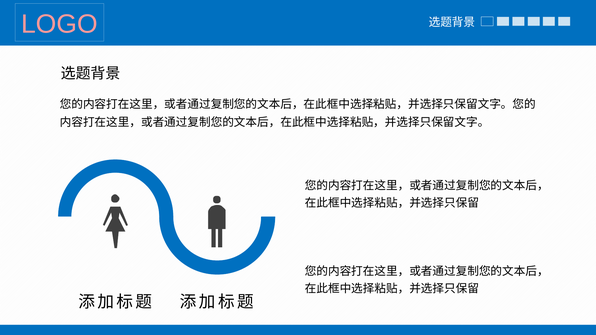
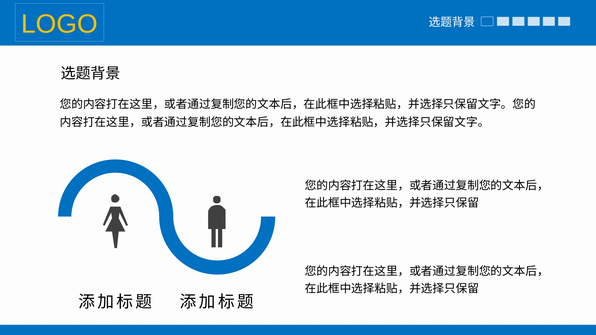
LOGO colour: pink -> yellow (59, 24)
